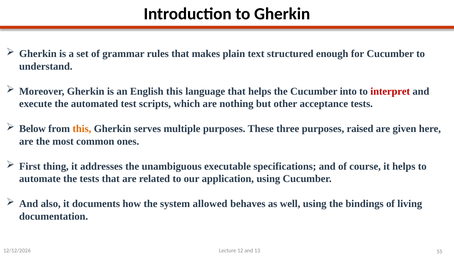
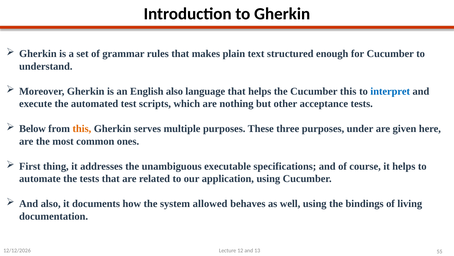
English this: this -> also (174, 91)
Cucumber into: into -> this (348, 91)
interpret colour: red -> blue (390, 91)
raised: raised -> under (360, 128)
